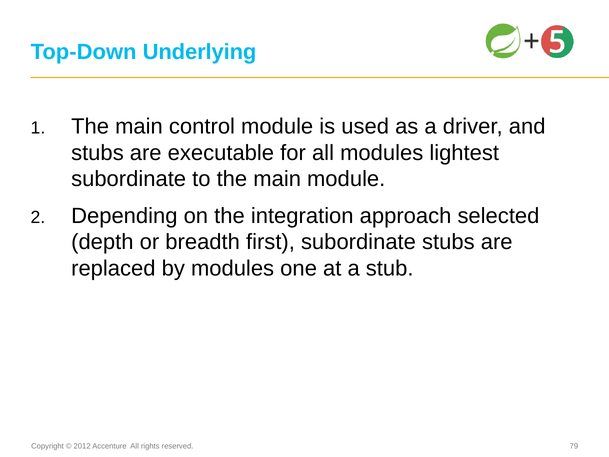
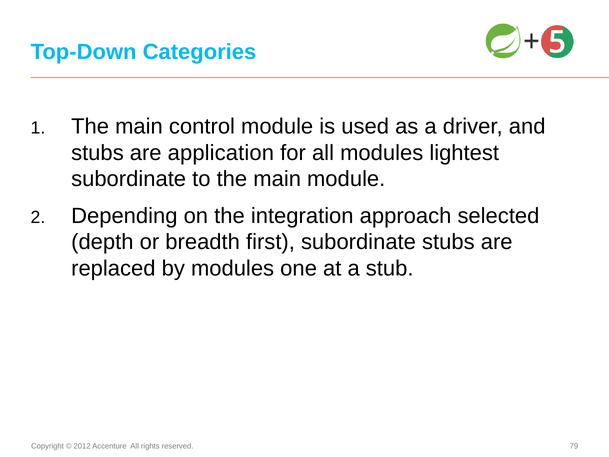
Underlying: Underlying -> Categories (199, 52)
executable: executable -> application (221, 153)
